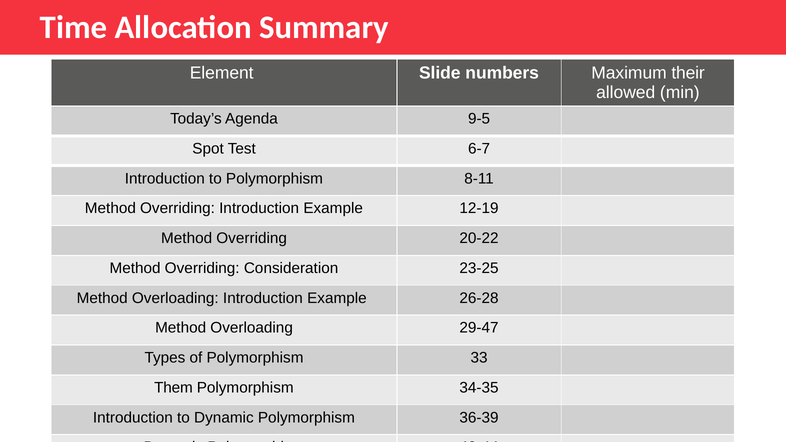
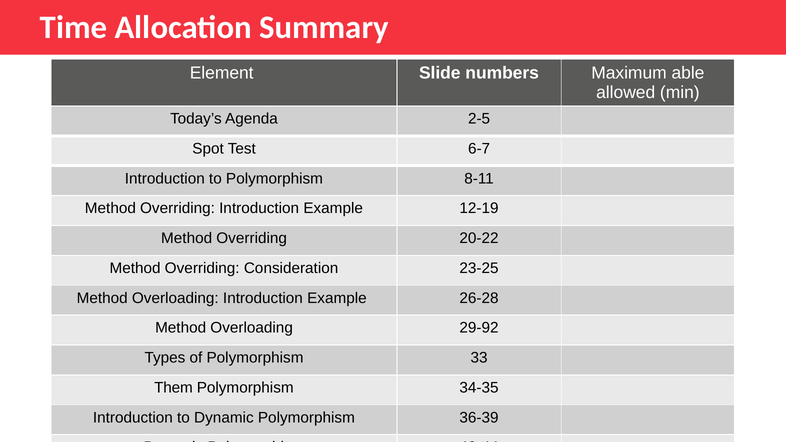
their: their -> able (688, 73)
9-5: 9-5 -> 2-5 (479, 119)
29-47: 29-47 -> 29-92 (479, 328)
